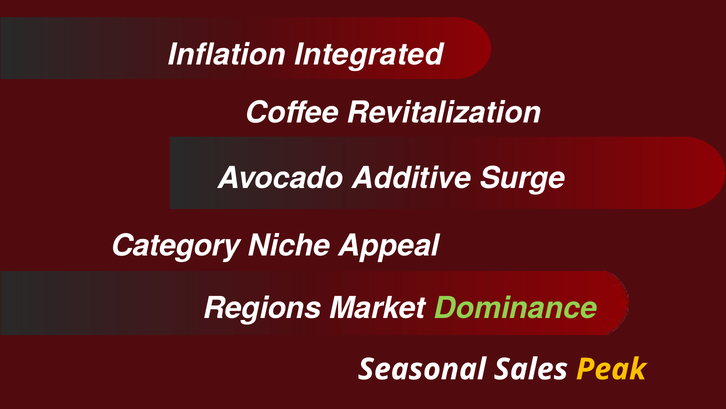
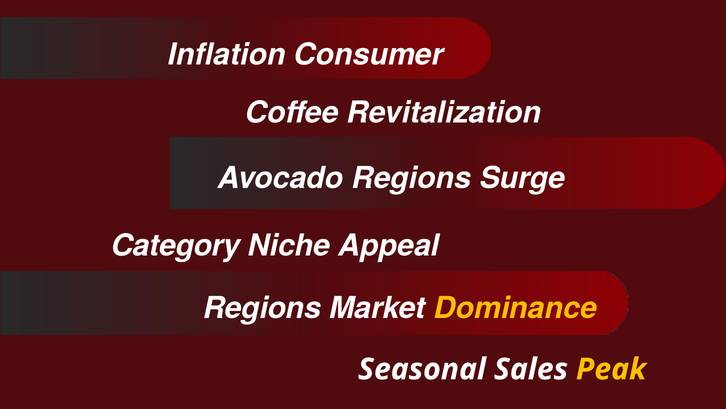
Integrated: Integrated -> Consumer (369, 55)
Avocado Additive: Additive -> Regions (411, 178)
Dominance colour: light green -> yellow (515, 308)
